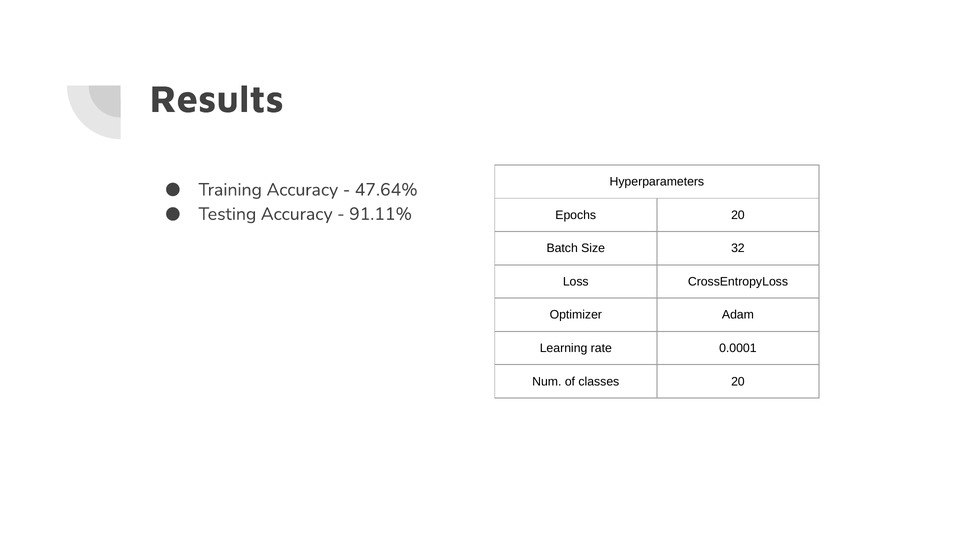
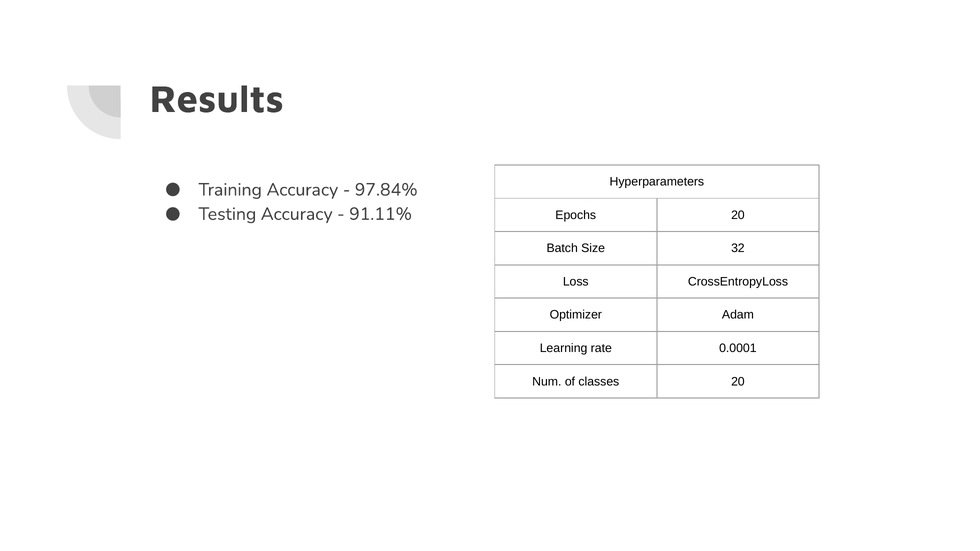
47.64%: 47.64% -> 97.84% (386, 190)
